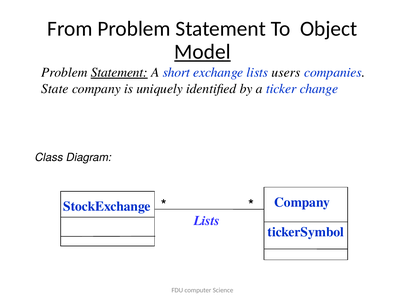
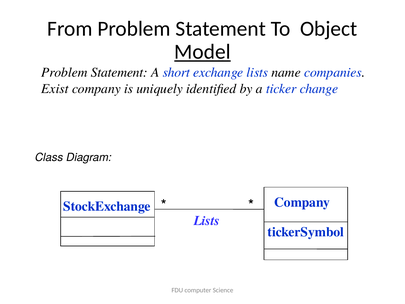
Statement underline: present -> none (119, 72)
users: users -> name (286, 72)
State: State -> Exist (55, 89)
